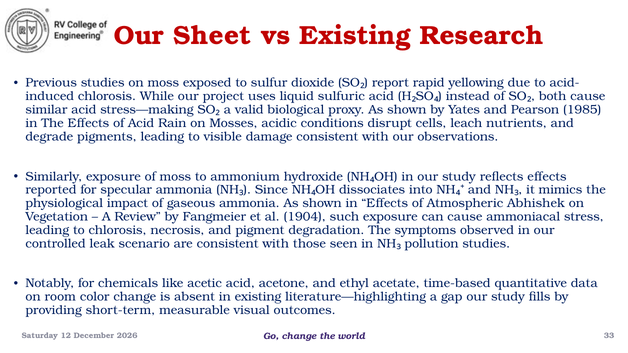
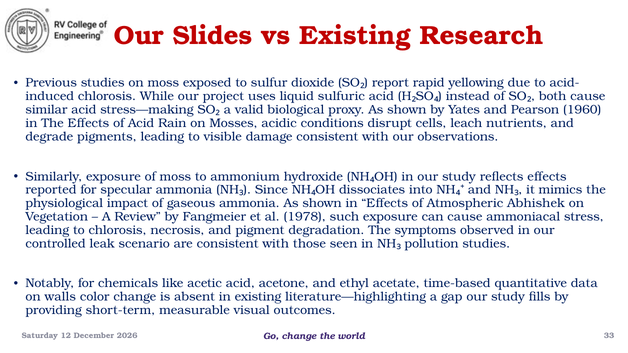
Sheet: Sheet -> Slides (213, 36)
1985: 1985 -> 1960 (582, 110)
1904: 1904 -> 1978 (305, 217)
room: room -> walls (60, 297)
